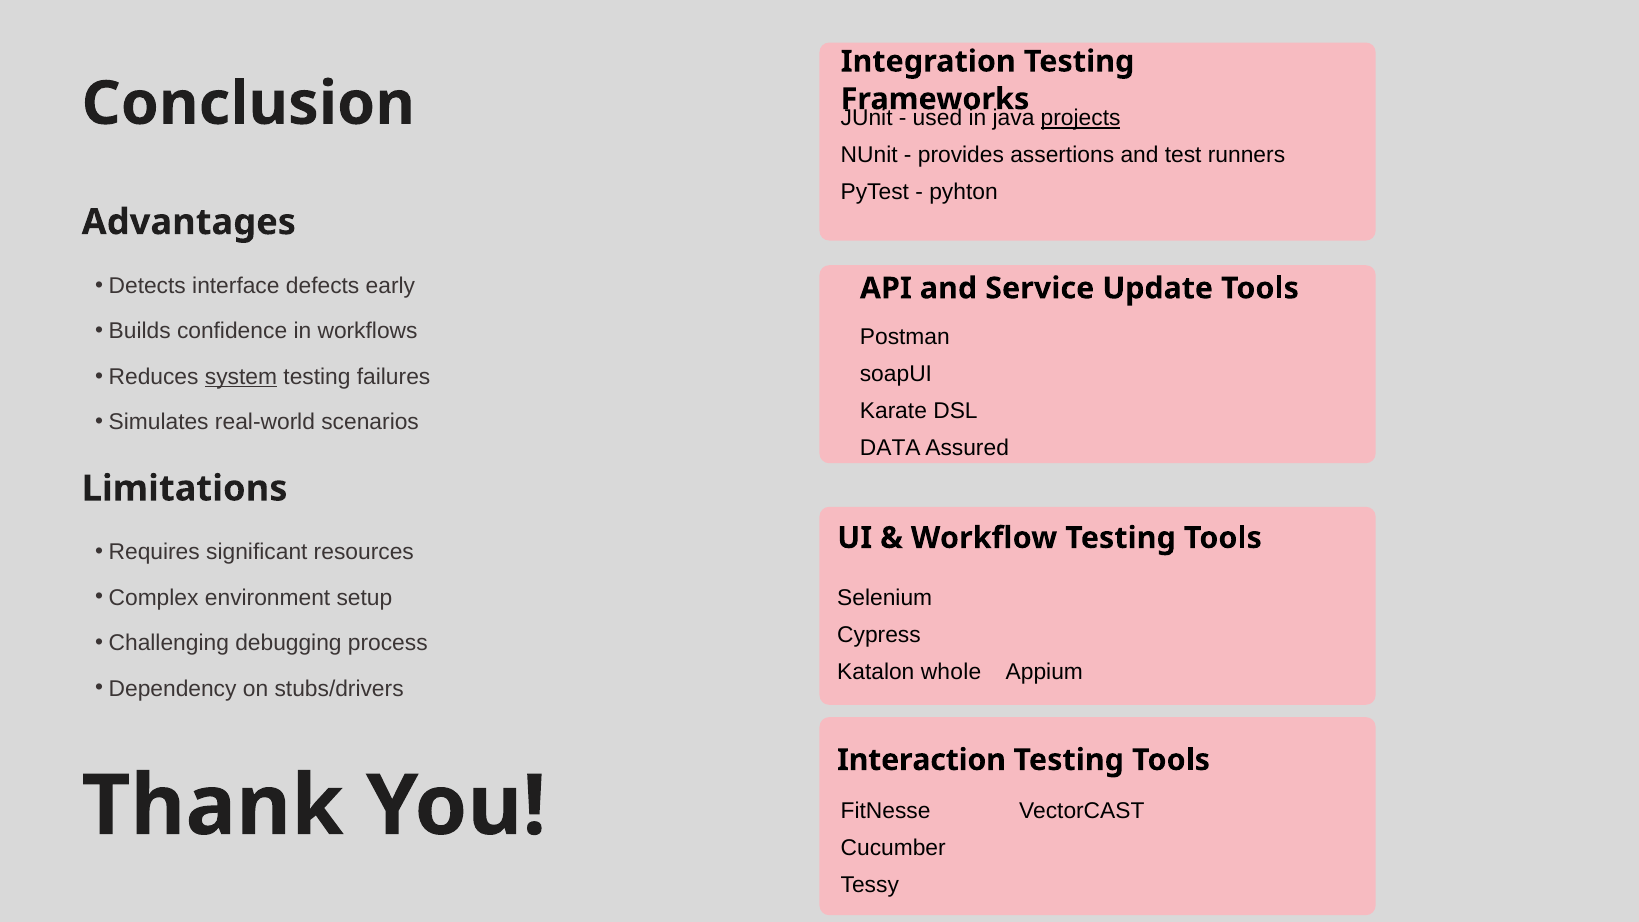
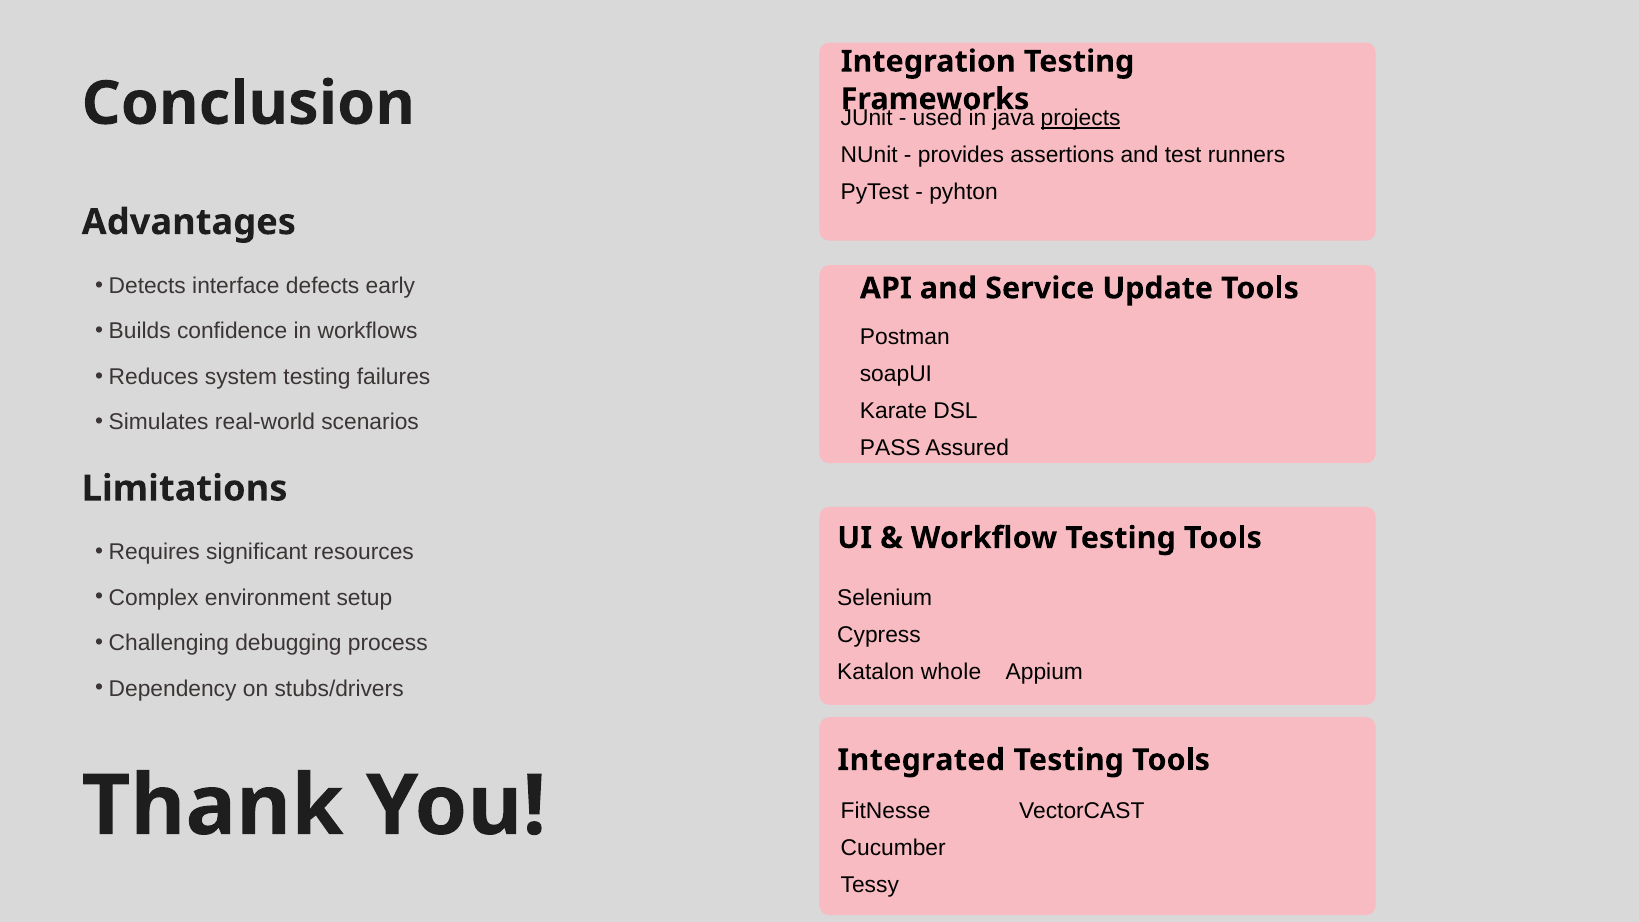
system underline: present -> none (241, 377)
DATA: DATA -> PASS (890, 448)
Interaction: Interaction -> Integrated (921, 760)
